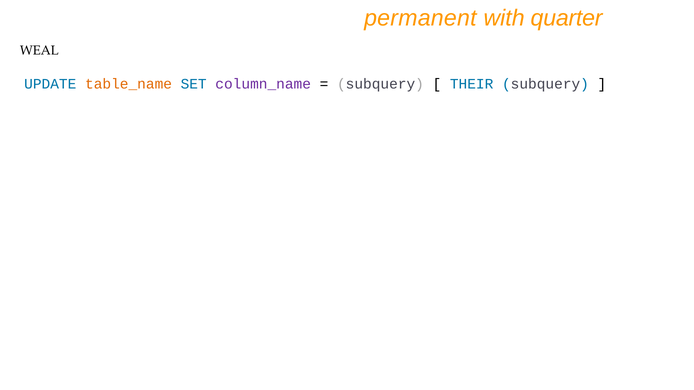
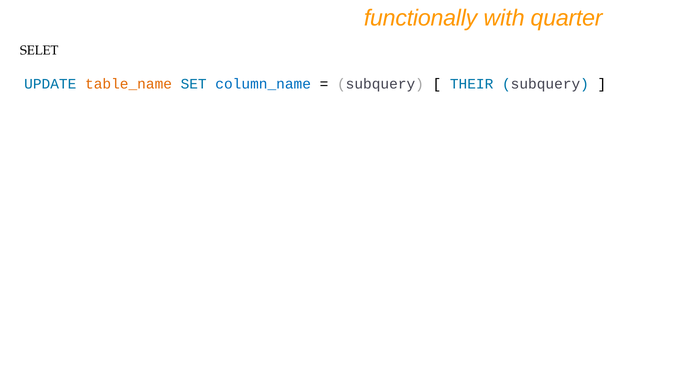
permanent: permanent -> functionally (421, 18)
WEAL: WEAL -> SELET (39, 51)
column_name colour: purple -> blue (263, 84)
